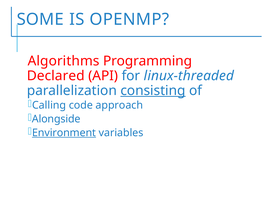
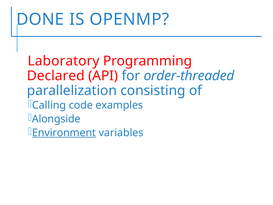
SOME: SOME -> DONE (40, 19)
Algorithms: Algorithms -> Laboratory (64, 61)
linux-threaded: linux-threaded -> order-threaded (189, 76)
consisting underline: present -> none (153, 90)
approach: approach -> examples (119, 105)
